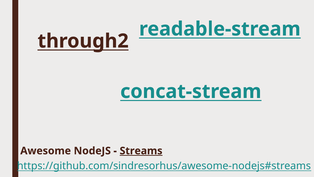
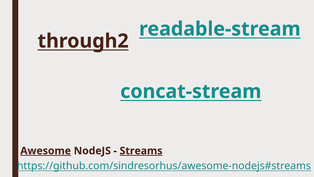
Awesome underline: none -> present (46, 151)
